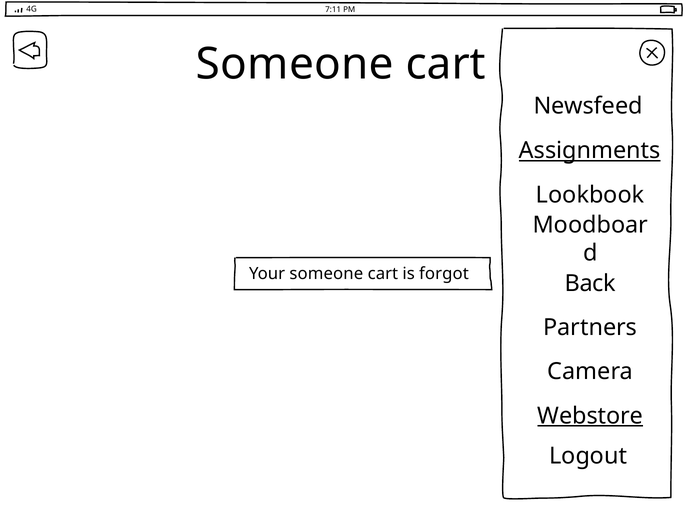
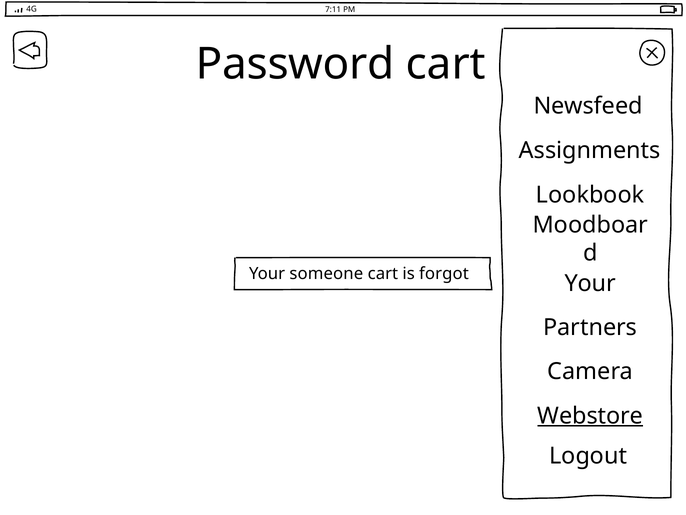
Someone: Someone -> Password (295, 64)
Assignments underline: present -> none (590, 151)
Back: Back -> Your (590, 283)
